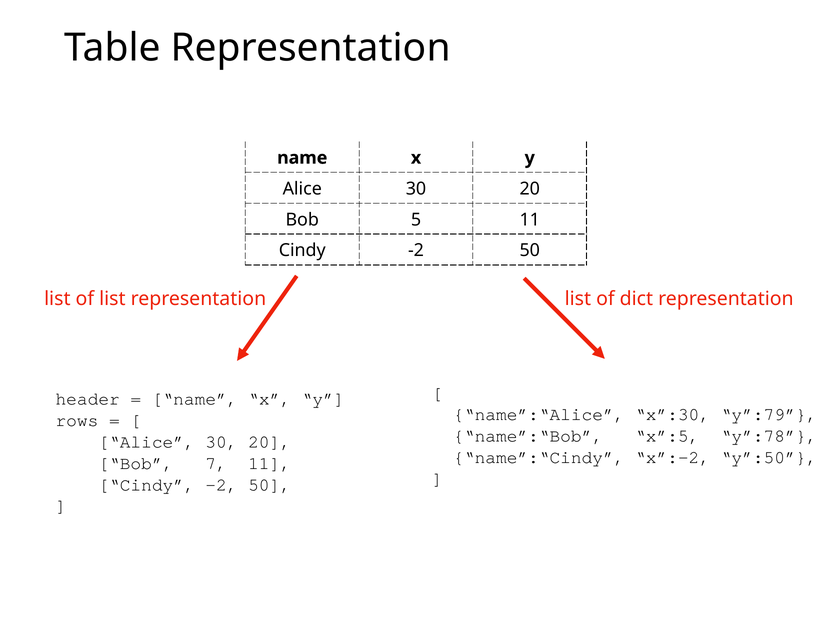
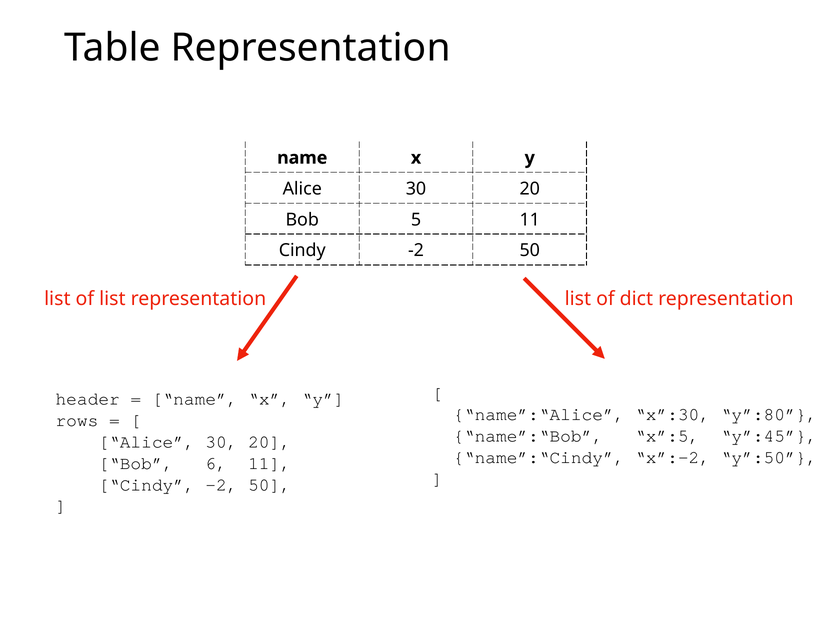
y”:79: y”:79 -> y”:80 (769, 415)
y”:78: y”:78 -> y”:45 (769, 436)
7: 7 -> 6 (216, 463)
